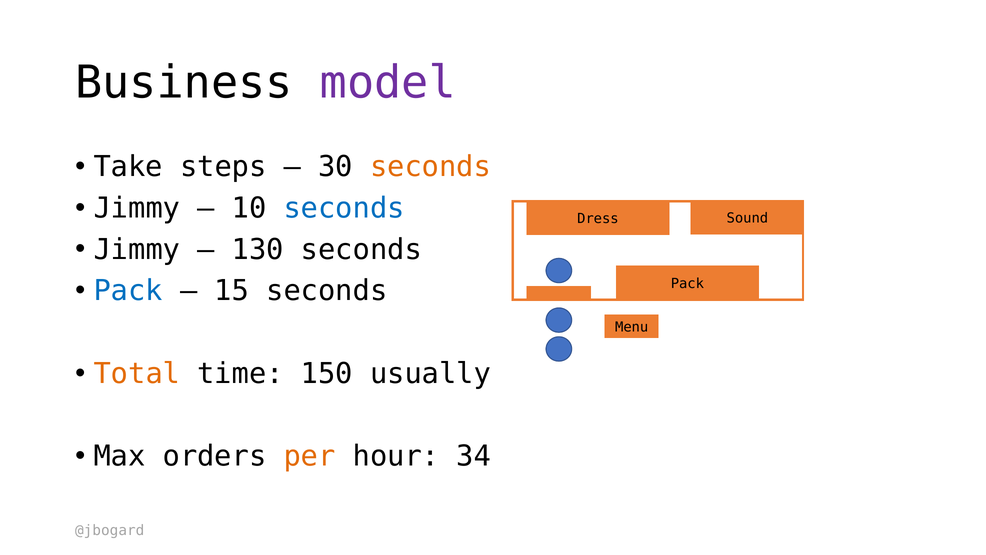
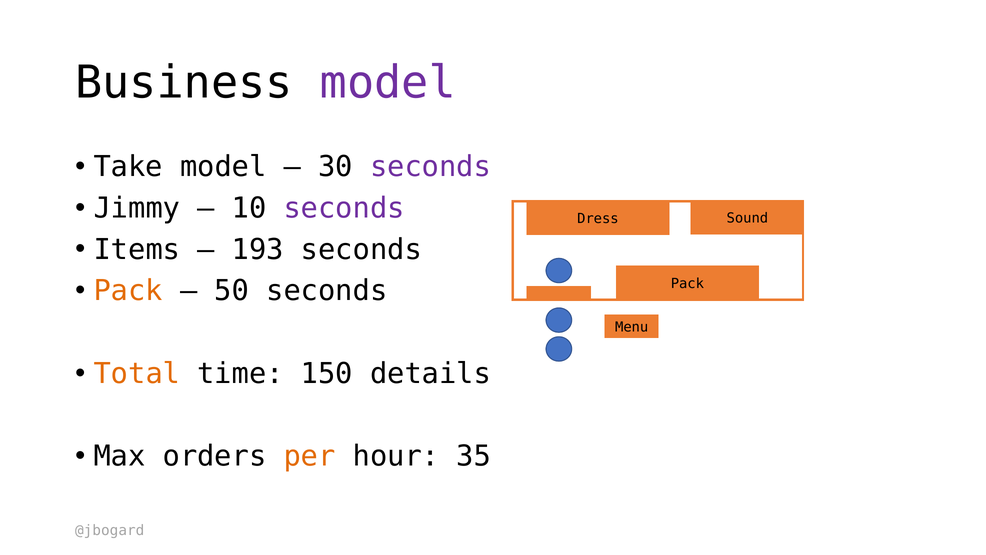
Take steps: steps -> model (223, 167)
seconds colour: orange -> purple (431, 167)
seconds colour: blue -> purple (344, 208)
Jimmy: Jimmy -> Items (137, 249)
130: 130 -> 193 (258, 249)
Pack colour: blue -> orange (128, 291)
15: 15 -> 50 (232, 291)
usually: usually -> details (431, 373)
34: 34 -> 35 (474, 456)
